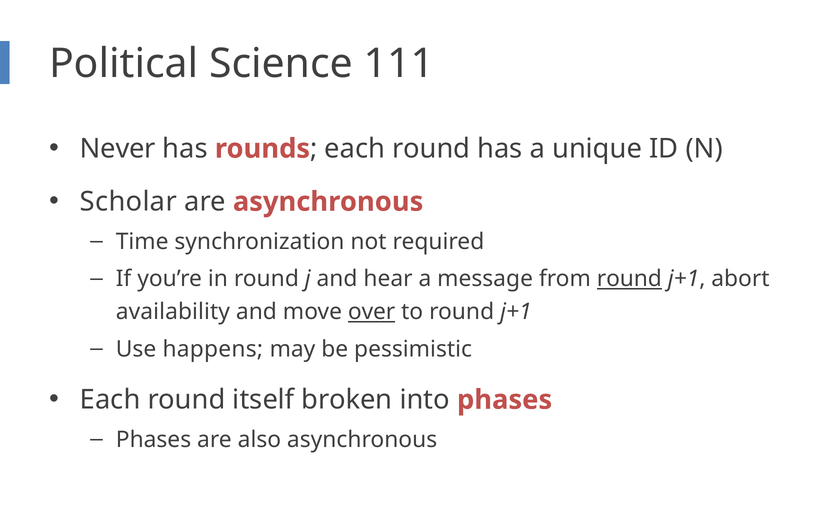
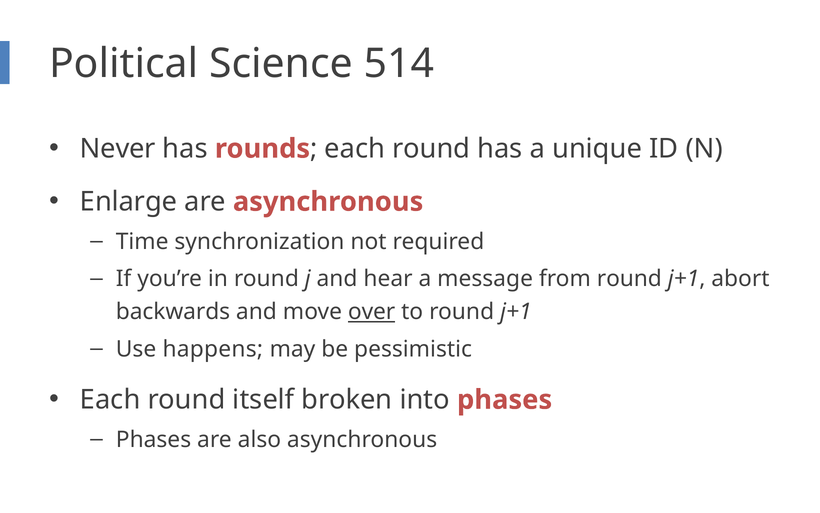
111: 111 -> 514 (399, 64)
Scholar: Scholar -> Enlarge (129, 202)
round underline: present -> none (629, 279)
availability: availability -> backwards (173, 311)
